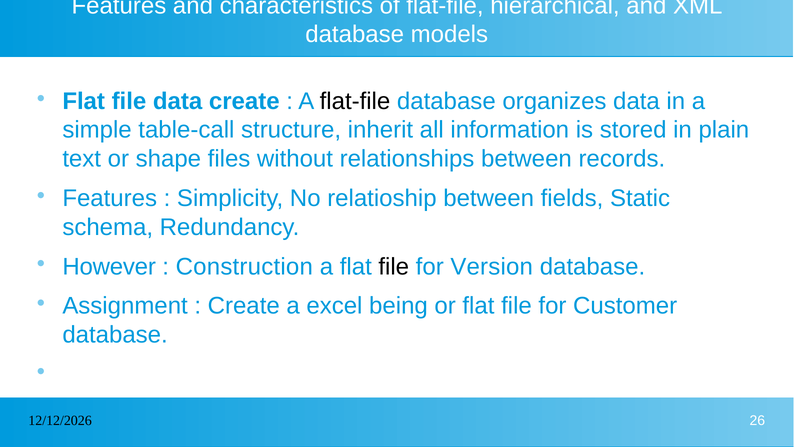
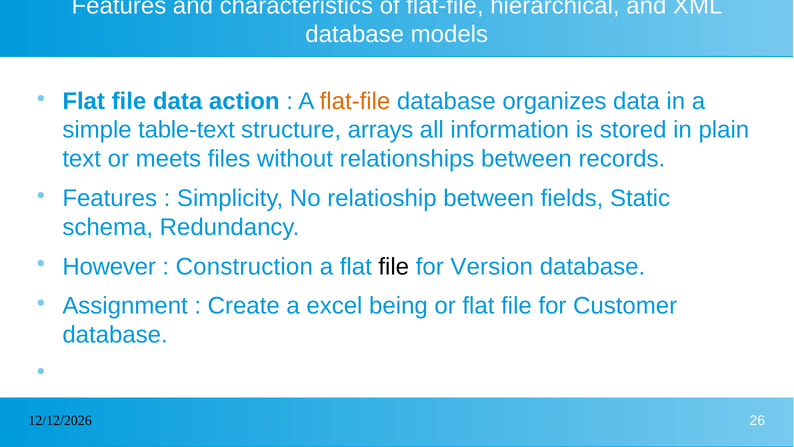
data create: create -> action (244, 101)
flat-file colour: black -> orange (355, 101)
table-call: table-call -> table-text (187, 130)
inherit: inherit -> arrays (381, 130)
shape: shape -> meets (168, 159)
